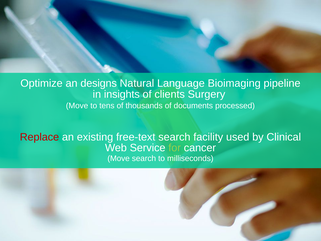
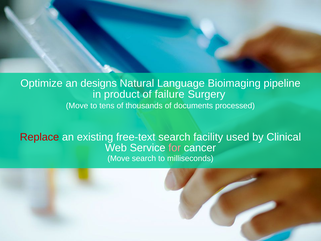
insights: insights -> product (122, 94)
clients: clients -> failure (170, 94)
for colour: light green -> pink (175, 148)
